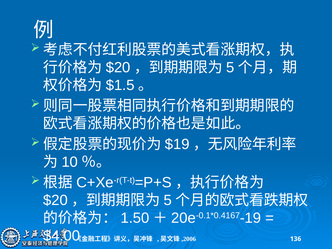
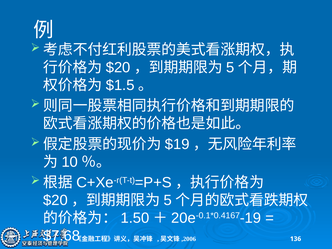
$4.00: $4.00 -> $7.68 (62, 236)
